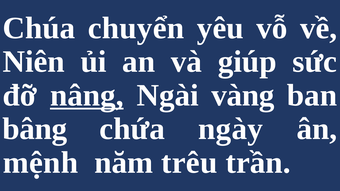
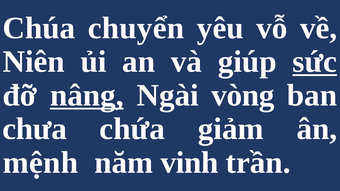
sức underline: none -> present (315, 62)
vàng: vàng -> vòng (243, 95)
bâng: bâng -> chưa (35, 129)
ngày: ngày -> giảm (231, 129)
trêu: trêu -> vinh (190, 163)
